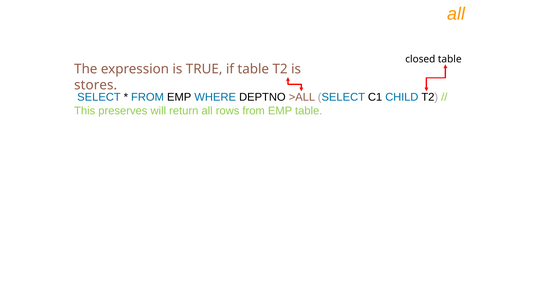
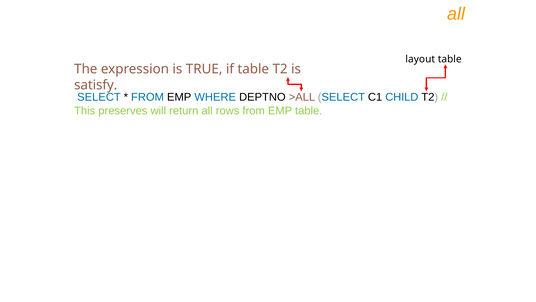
closed: closed -> layout (420, 59)
stores: stores -> satisfy (96, 85)
